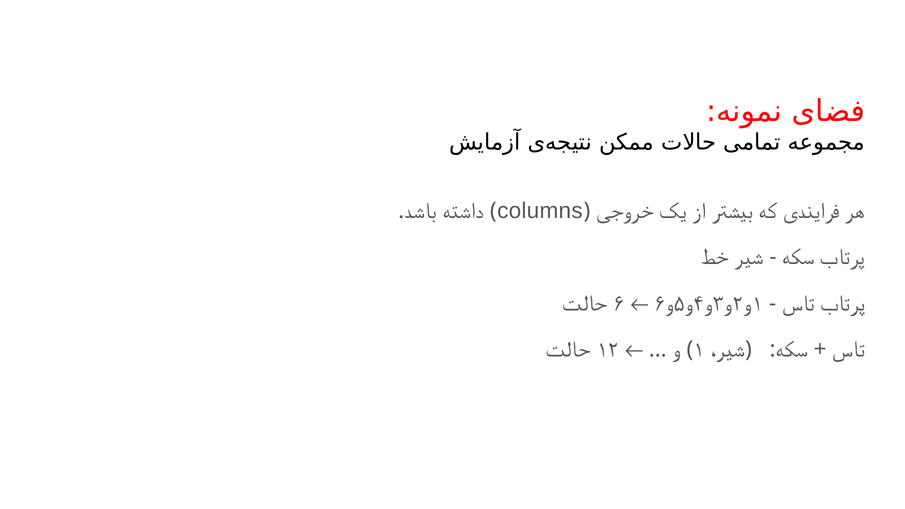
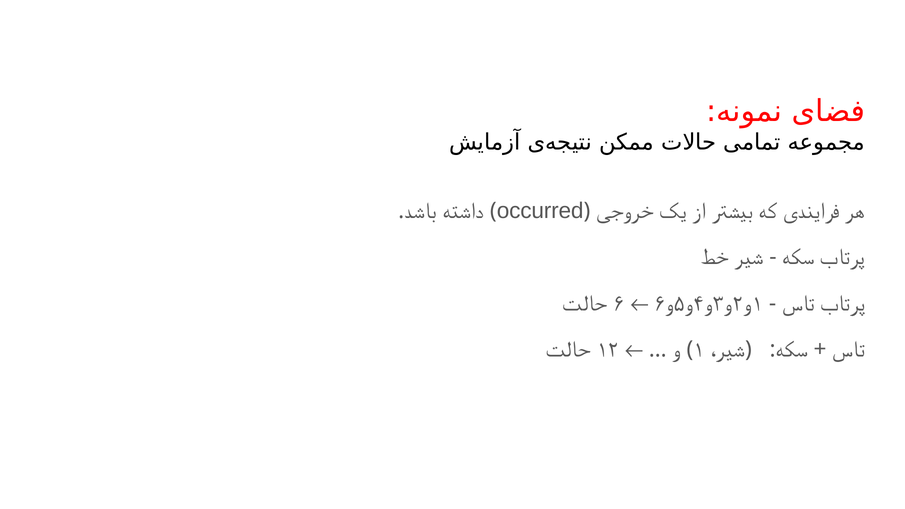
columns: columns -> occurred (540, 211)
